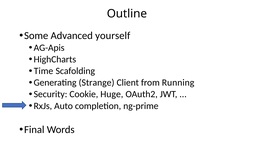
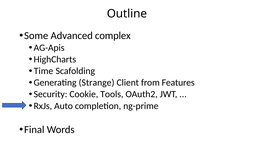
yourself: yourself -> complex (113, 36)
Running: Running -> Features (178, 83)
Huge: Huge -> Tools (112, 94)
